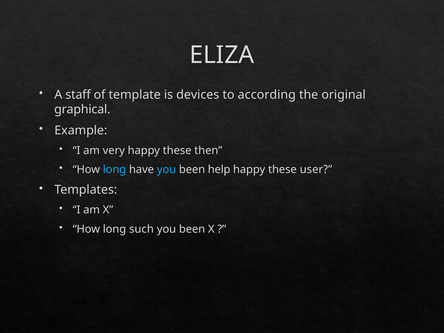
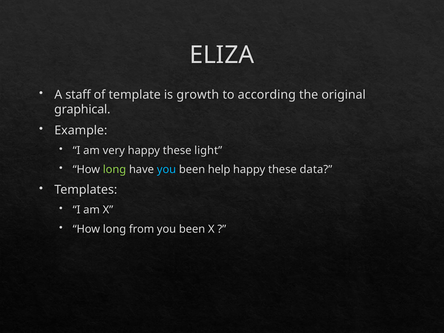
devices: devices -> growth (198, 95)
then: then -> light (208, 150)
long colour: light blue -> light green (114, 170)
user: user -> data (316, 170)
such: such -> from (142, 229)
